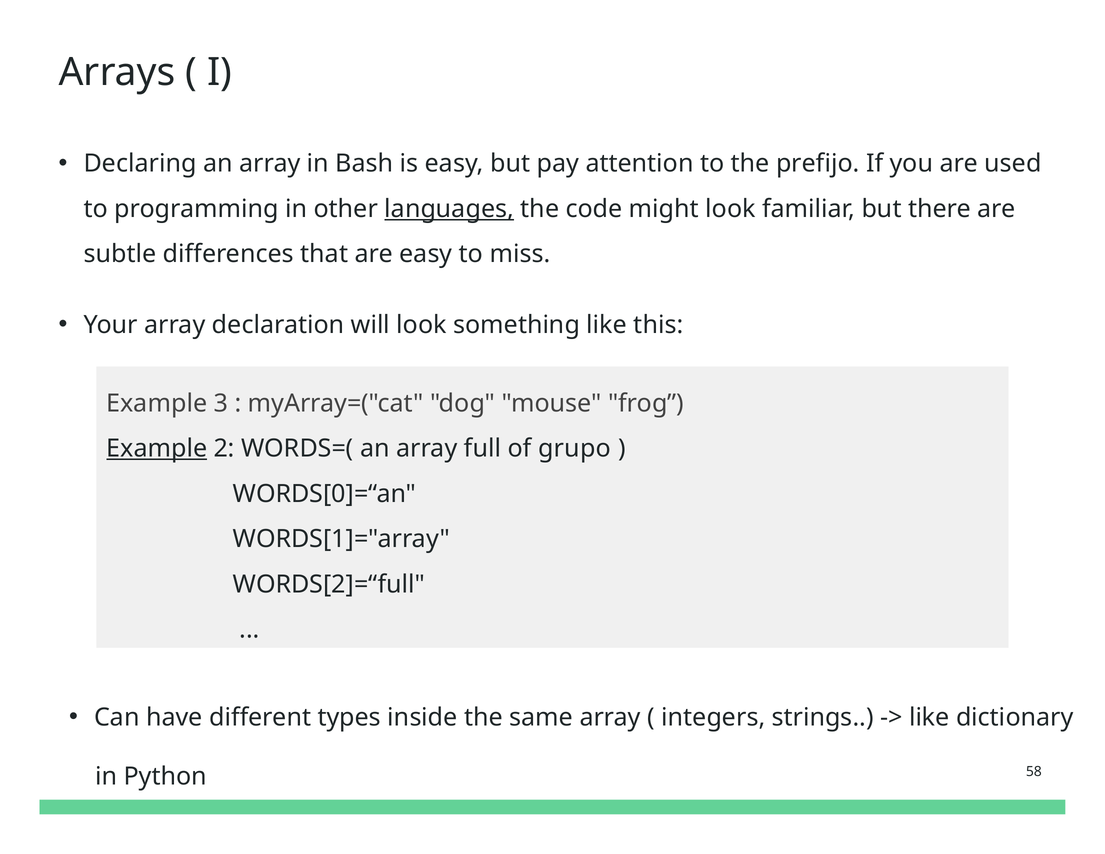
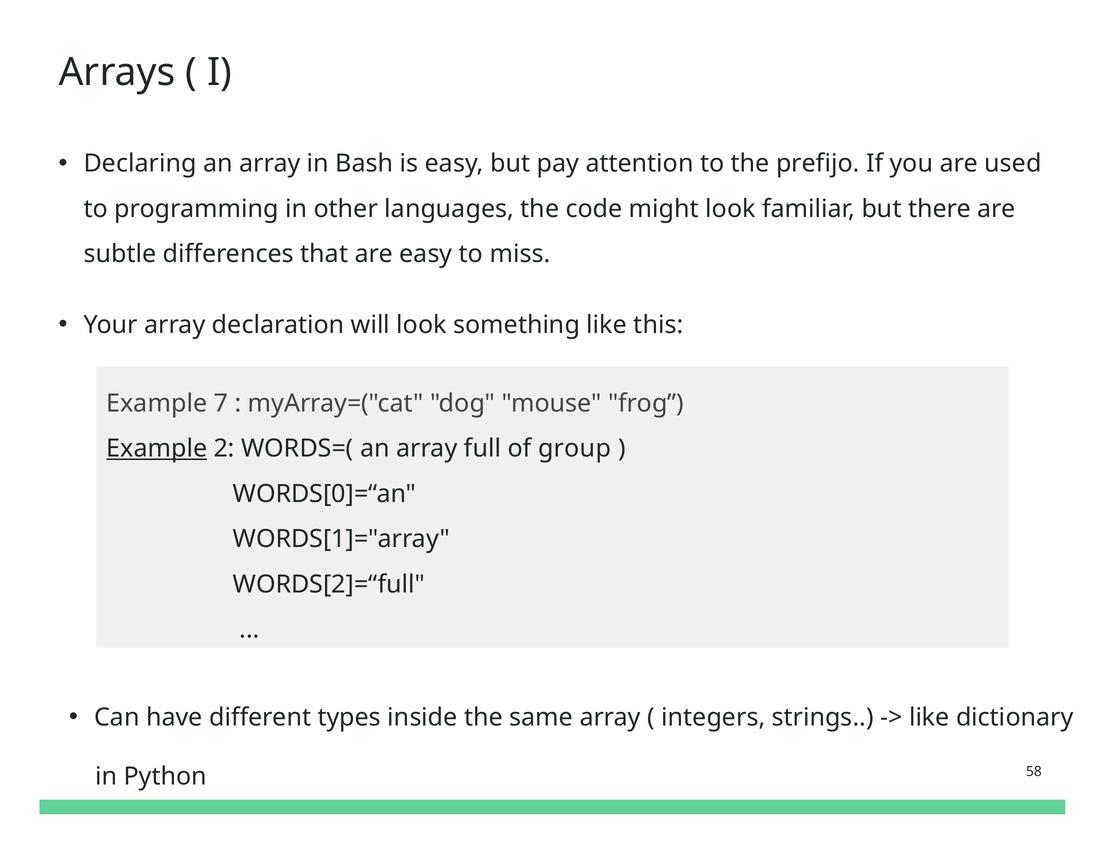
languages underline: present -> none (449, 209)
3: 3 -> 7 (221, 403)
grupo: grupo -> group (575, 449)
